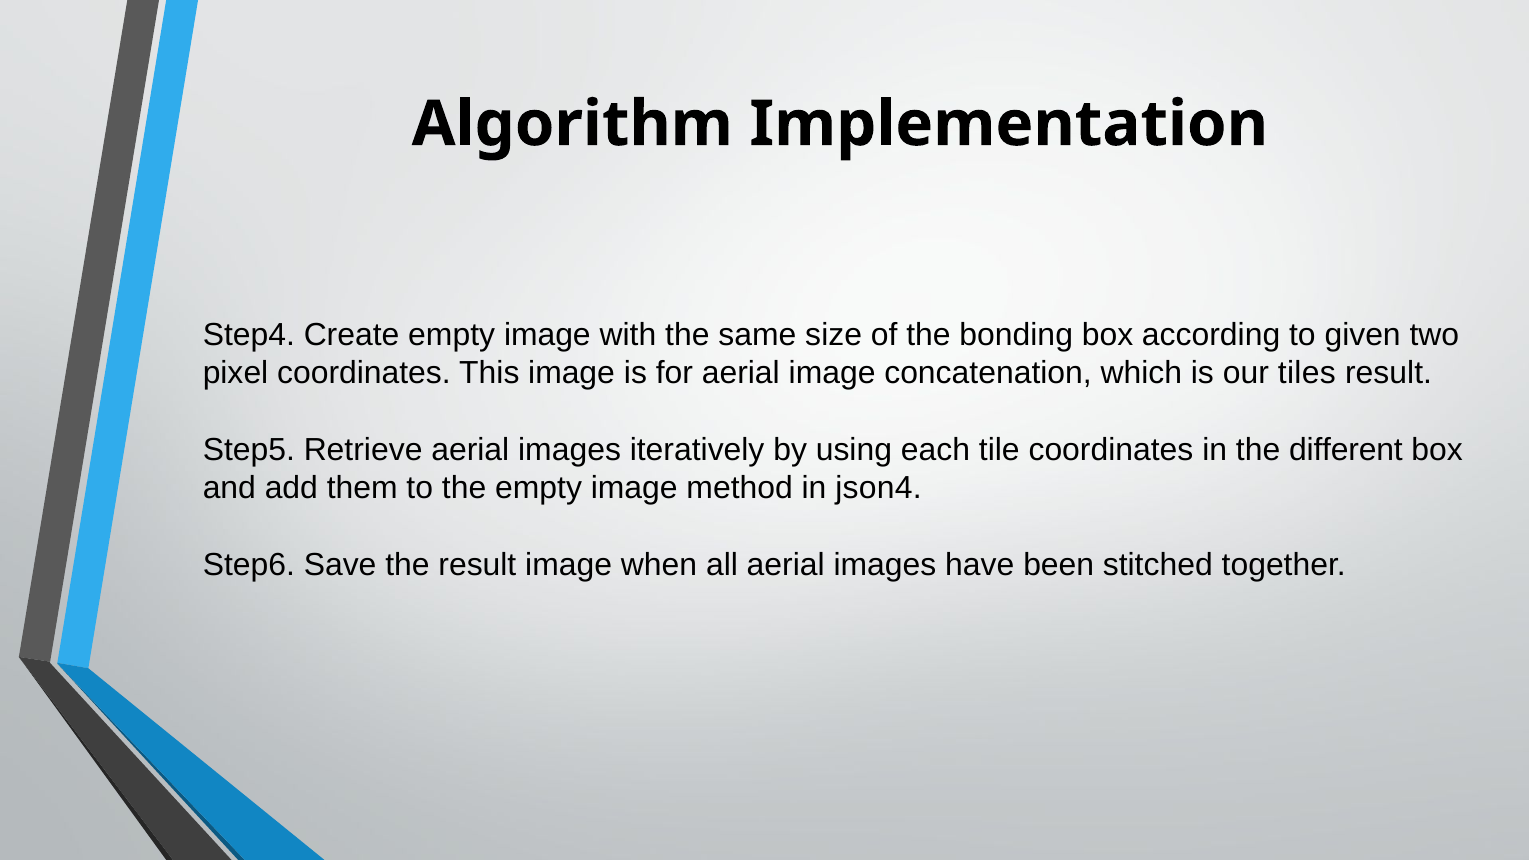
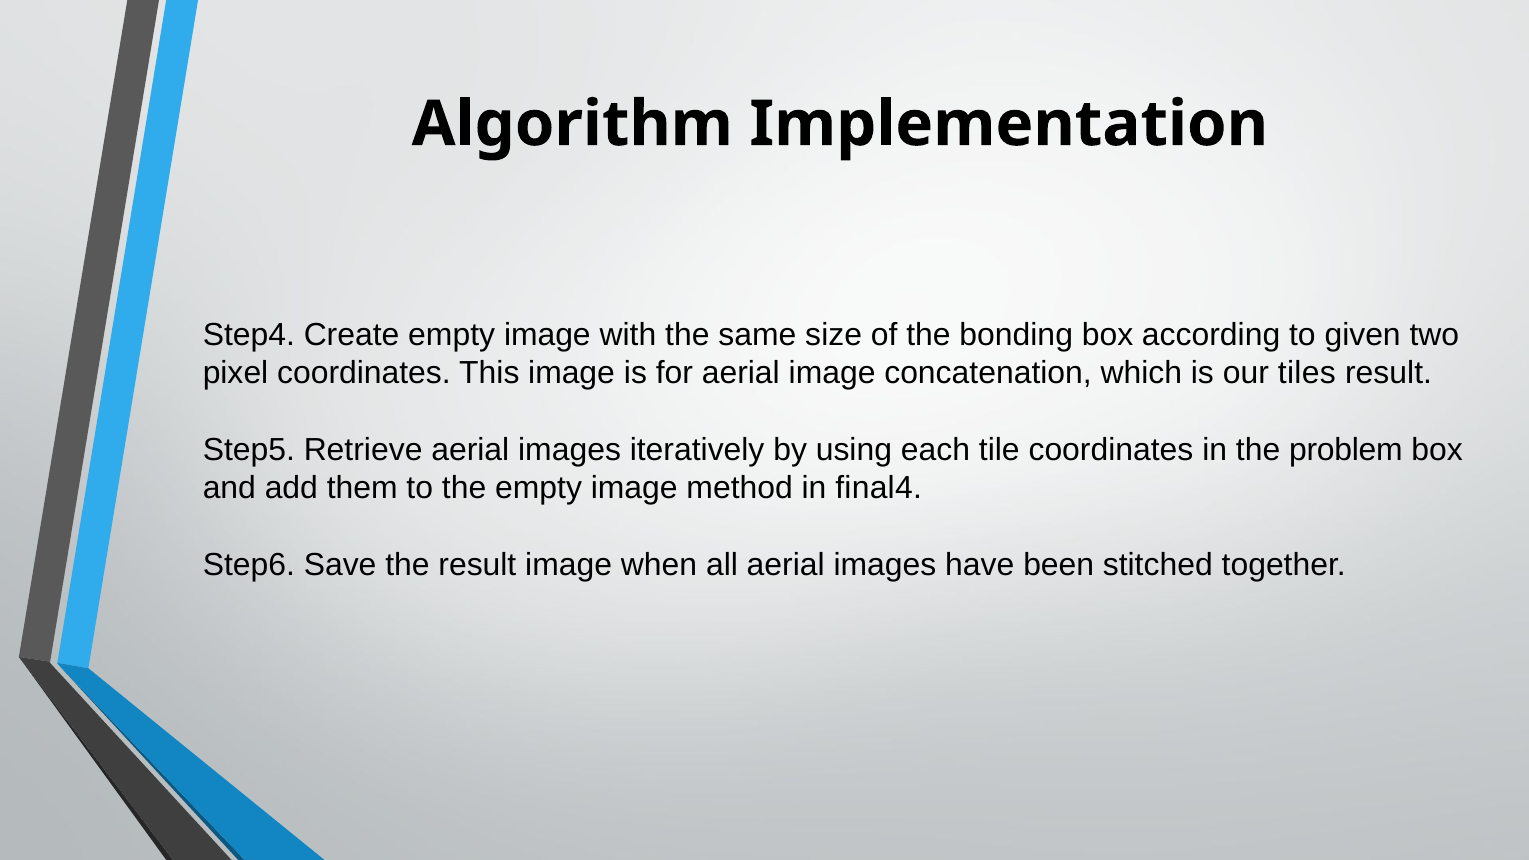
different: different -> problem (1346, 450)
json4: json4 -> final4 (879, 488)
